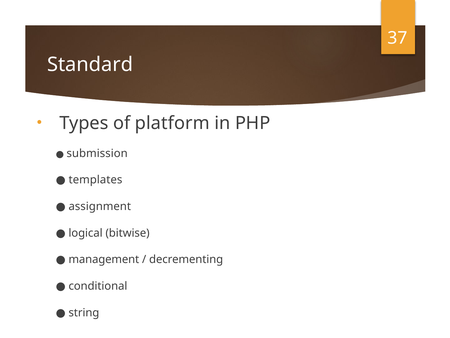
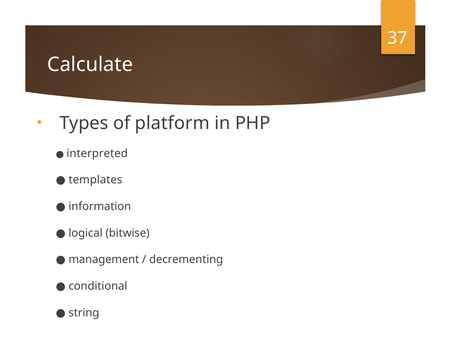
Standard: Standard -> Calculate (90, 64)
submission: submission -> interpreted (97, 153)
assignment: assignment -> information (100, 206)
